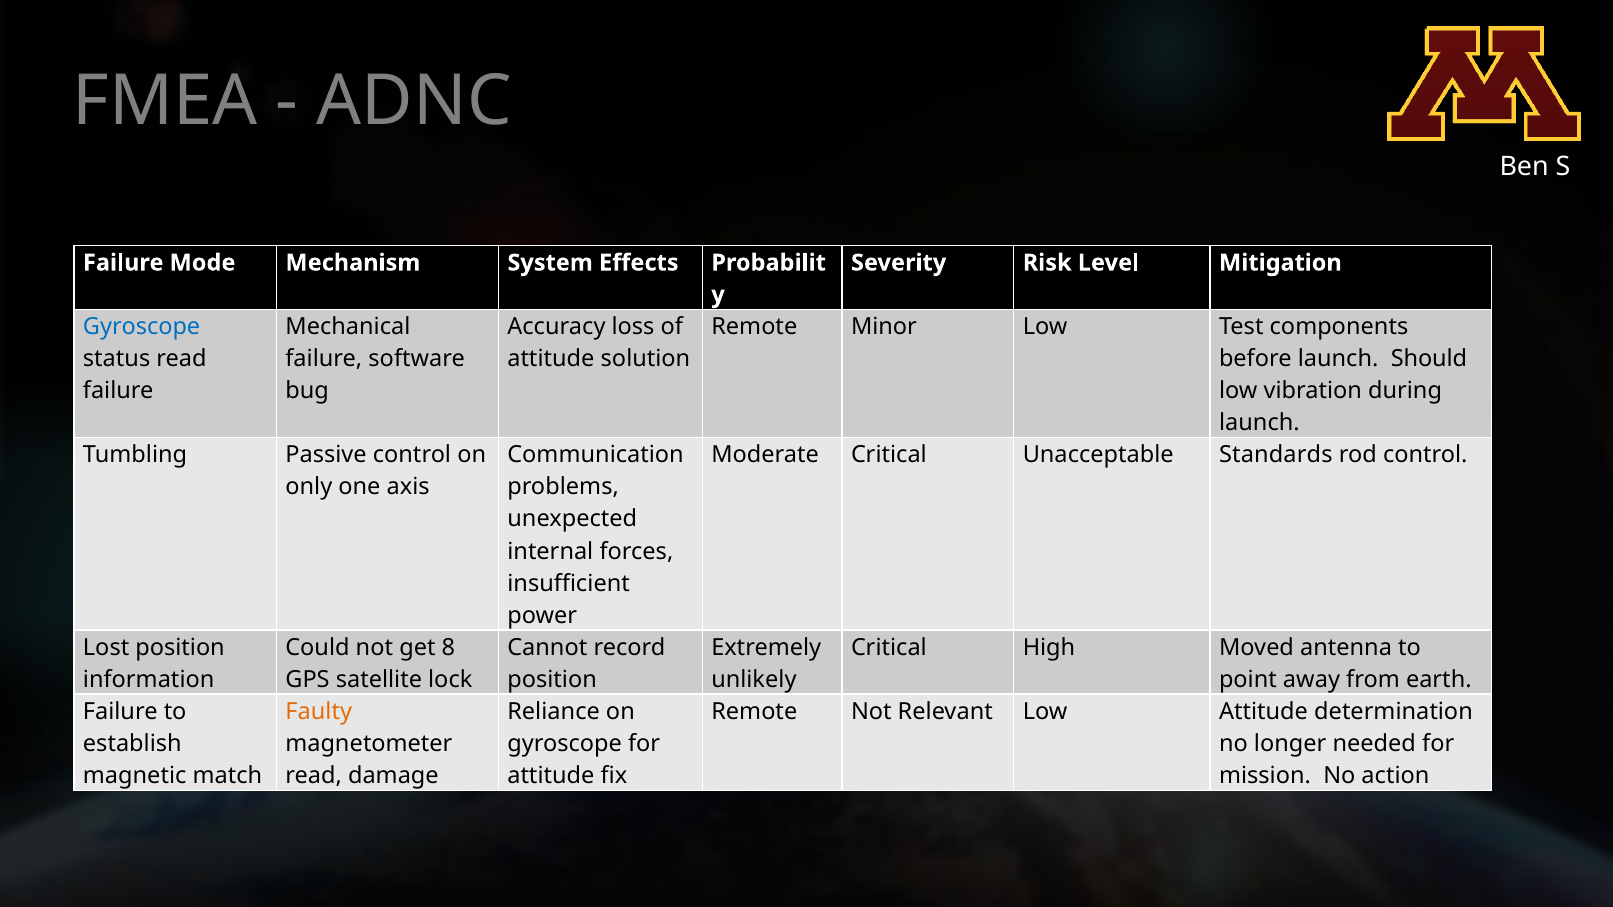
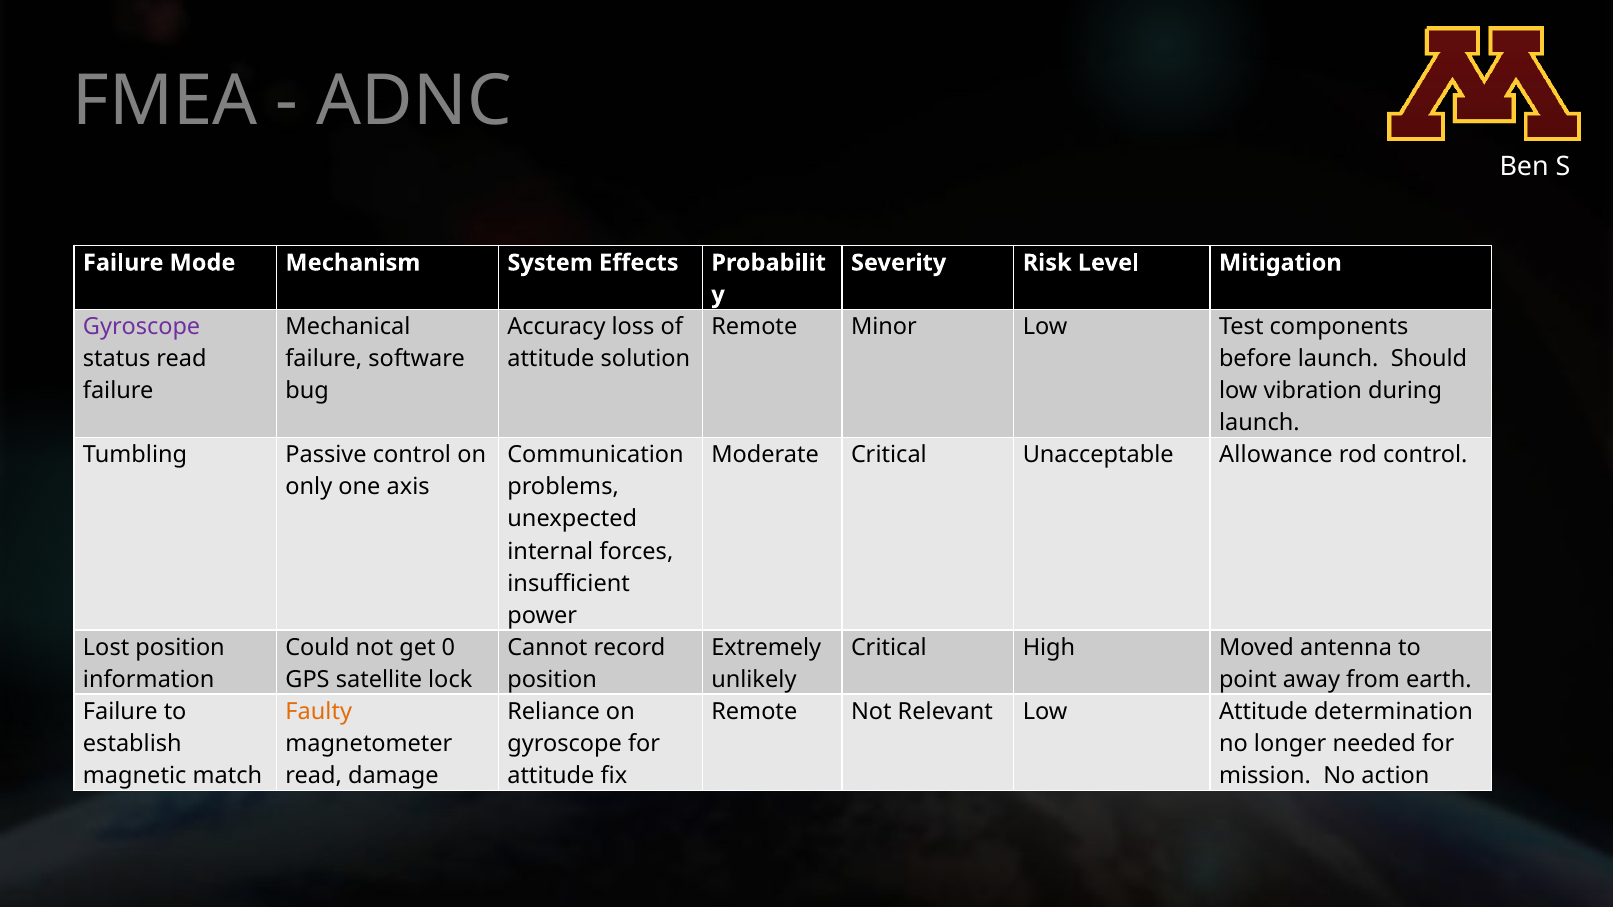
Gyroscope colour: blue -> purple (142, 327)
Standards: Standards -> Allowance (1276, 455)
8: 8 -> 0 (448, 648)
